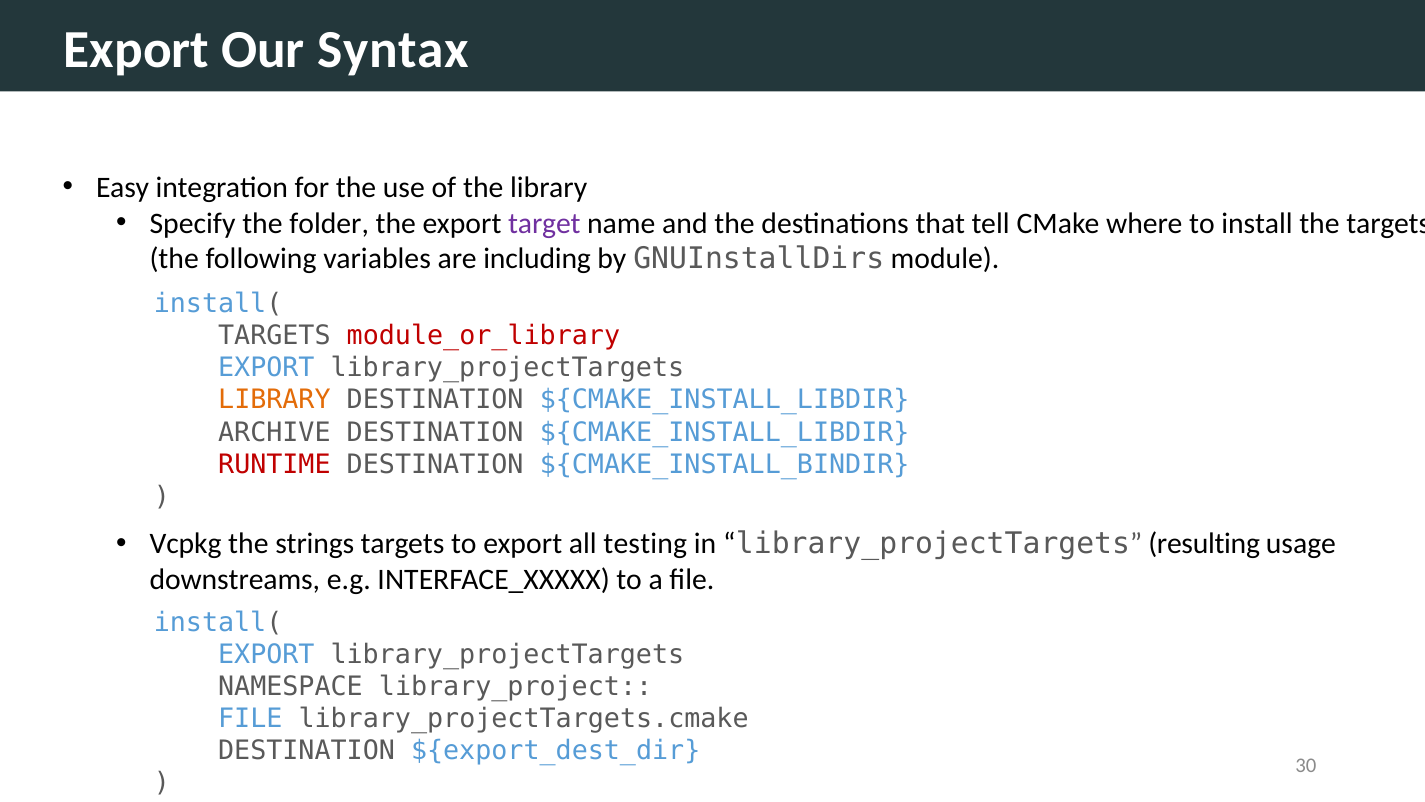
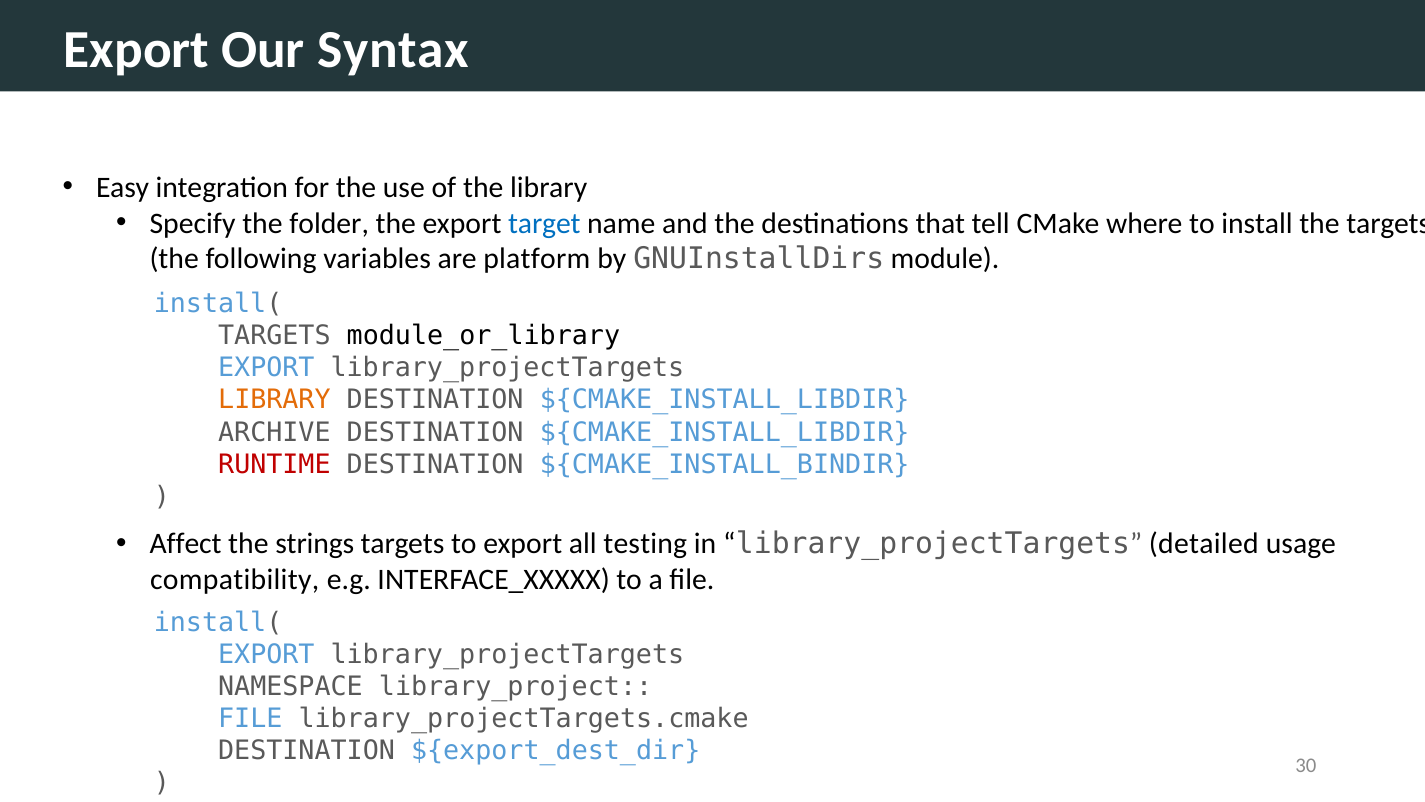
target colour: purple -> blue (544, 223)
including: including -> platform (537, 259)
module_or_library colour: red -> black (483, 336)
Vcpkg: Vcpkg -> Affect (186, 544)
resulting: resulting -> detailed (1204, 544)
downstreams: downstreams -> compatibility (235, 580)
